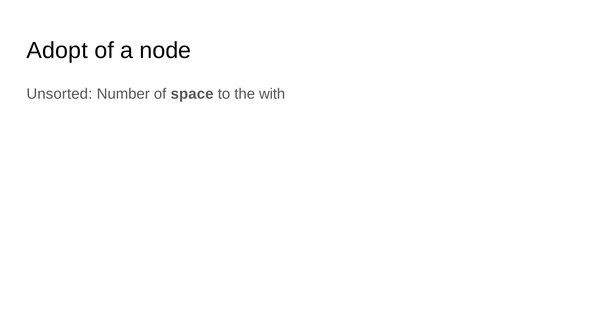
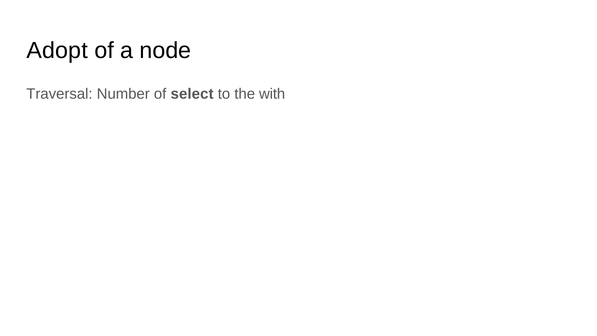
Unsorted: Unsorted -> Traversal (59, 94)
space: space -> select (192, 94)
